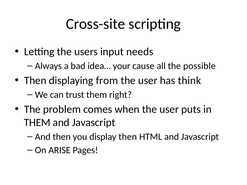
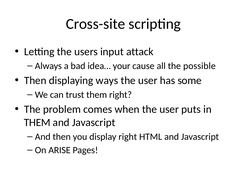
needs: needs -> attack (140, 52)
from: from -> ways (107, 81)
think: think -> some (190, 81)
display then: then -> right (128, 137)
